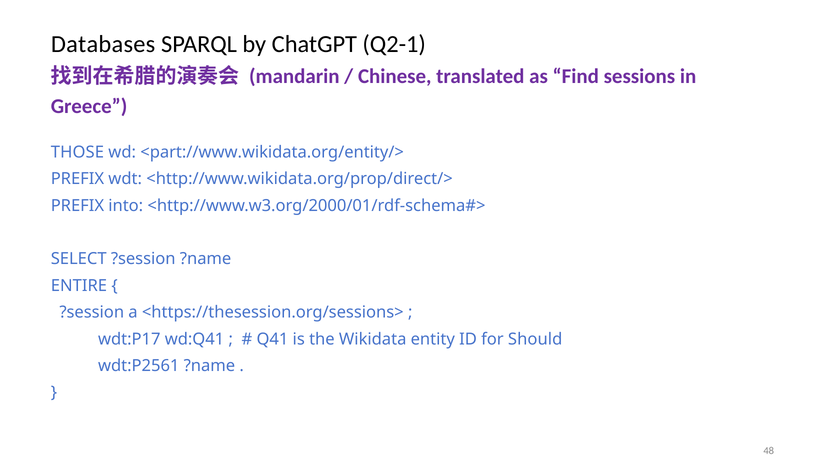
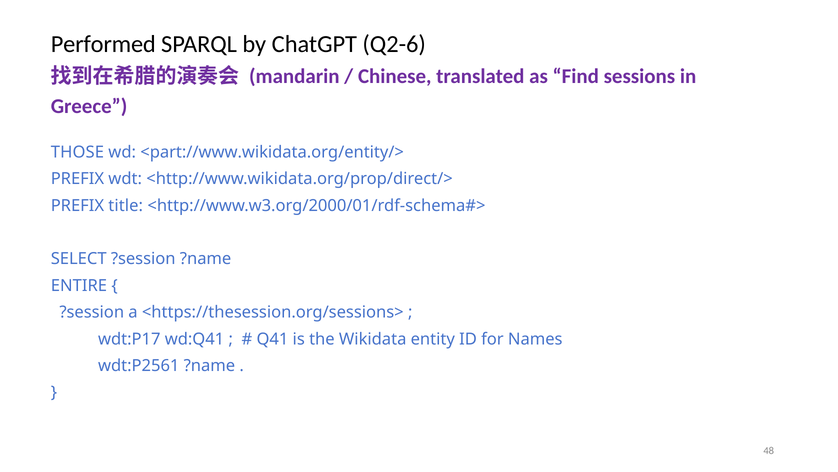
Databases: Databases -> Performed (103, 44)
Q2-1: Q2-1 -> Q2-6 (394, 44)
into: into -> title (126, 205)
Should: Should -> Names (535, 339)
